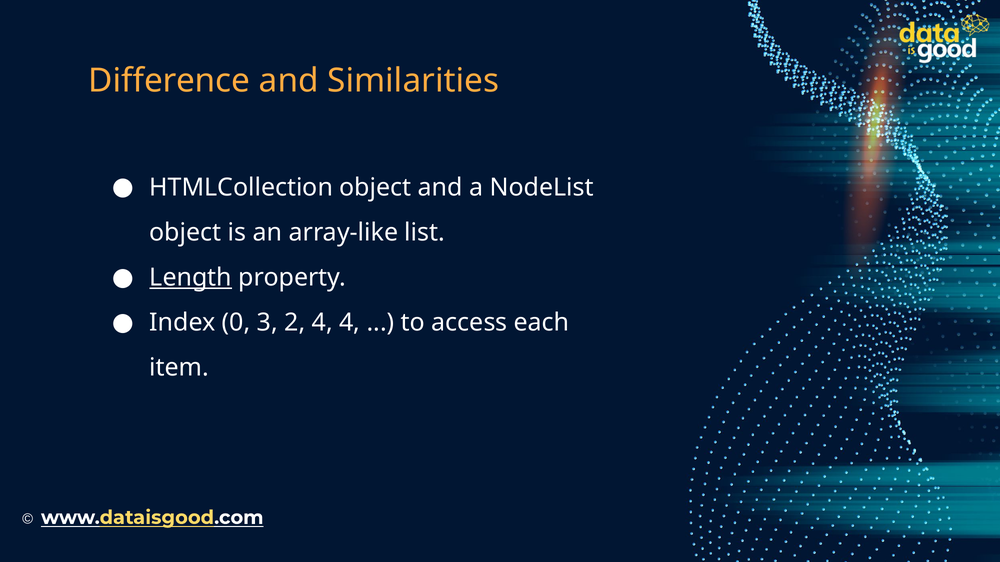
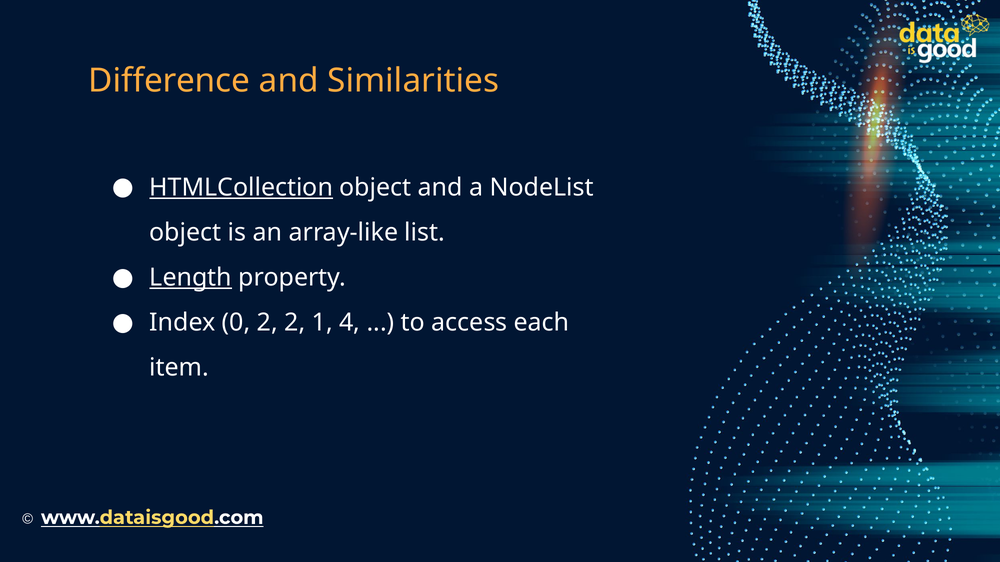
HTMLCollection underline: none -> present (241, 188)
0 3: 3 -> 2 (267, 323)
2 4: 4 -> 1 (322, 323)
